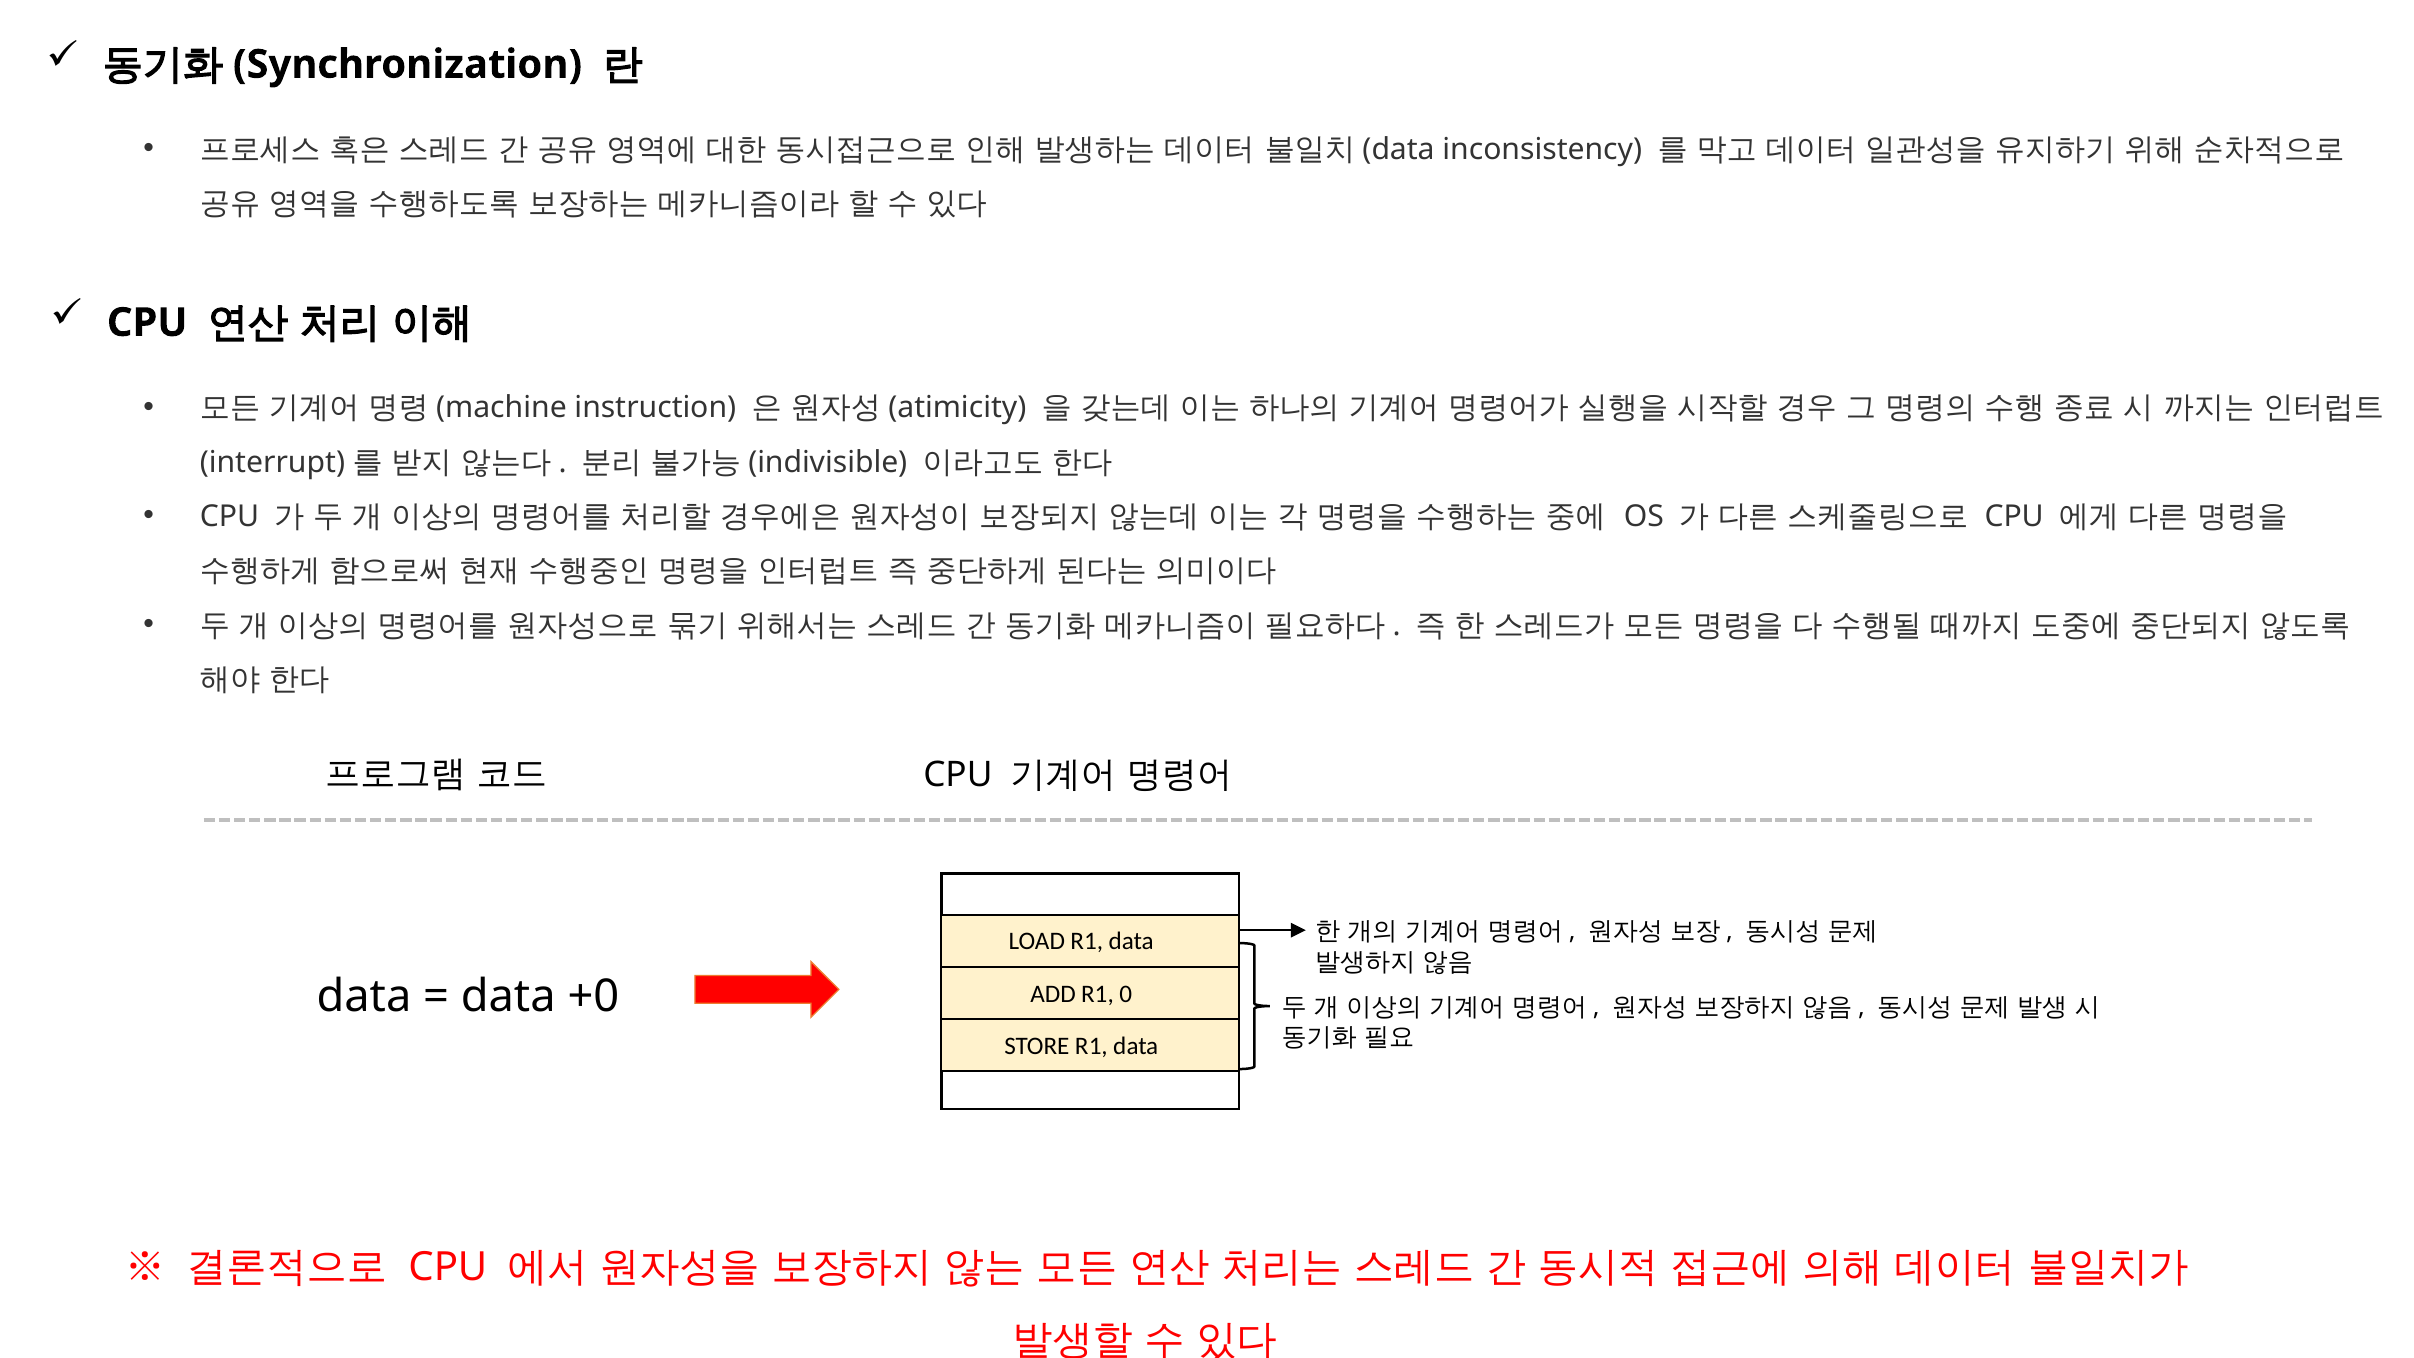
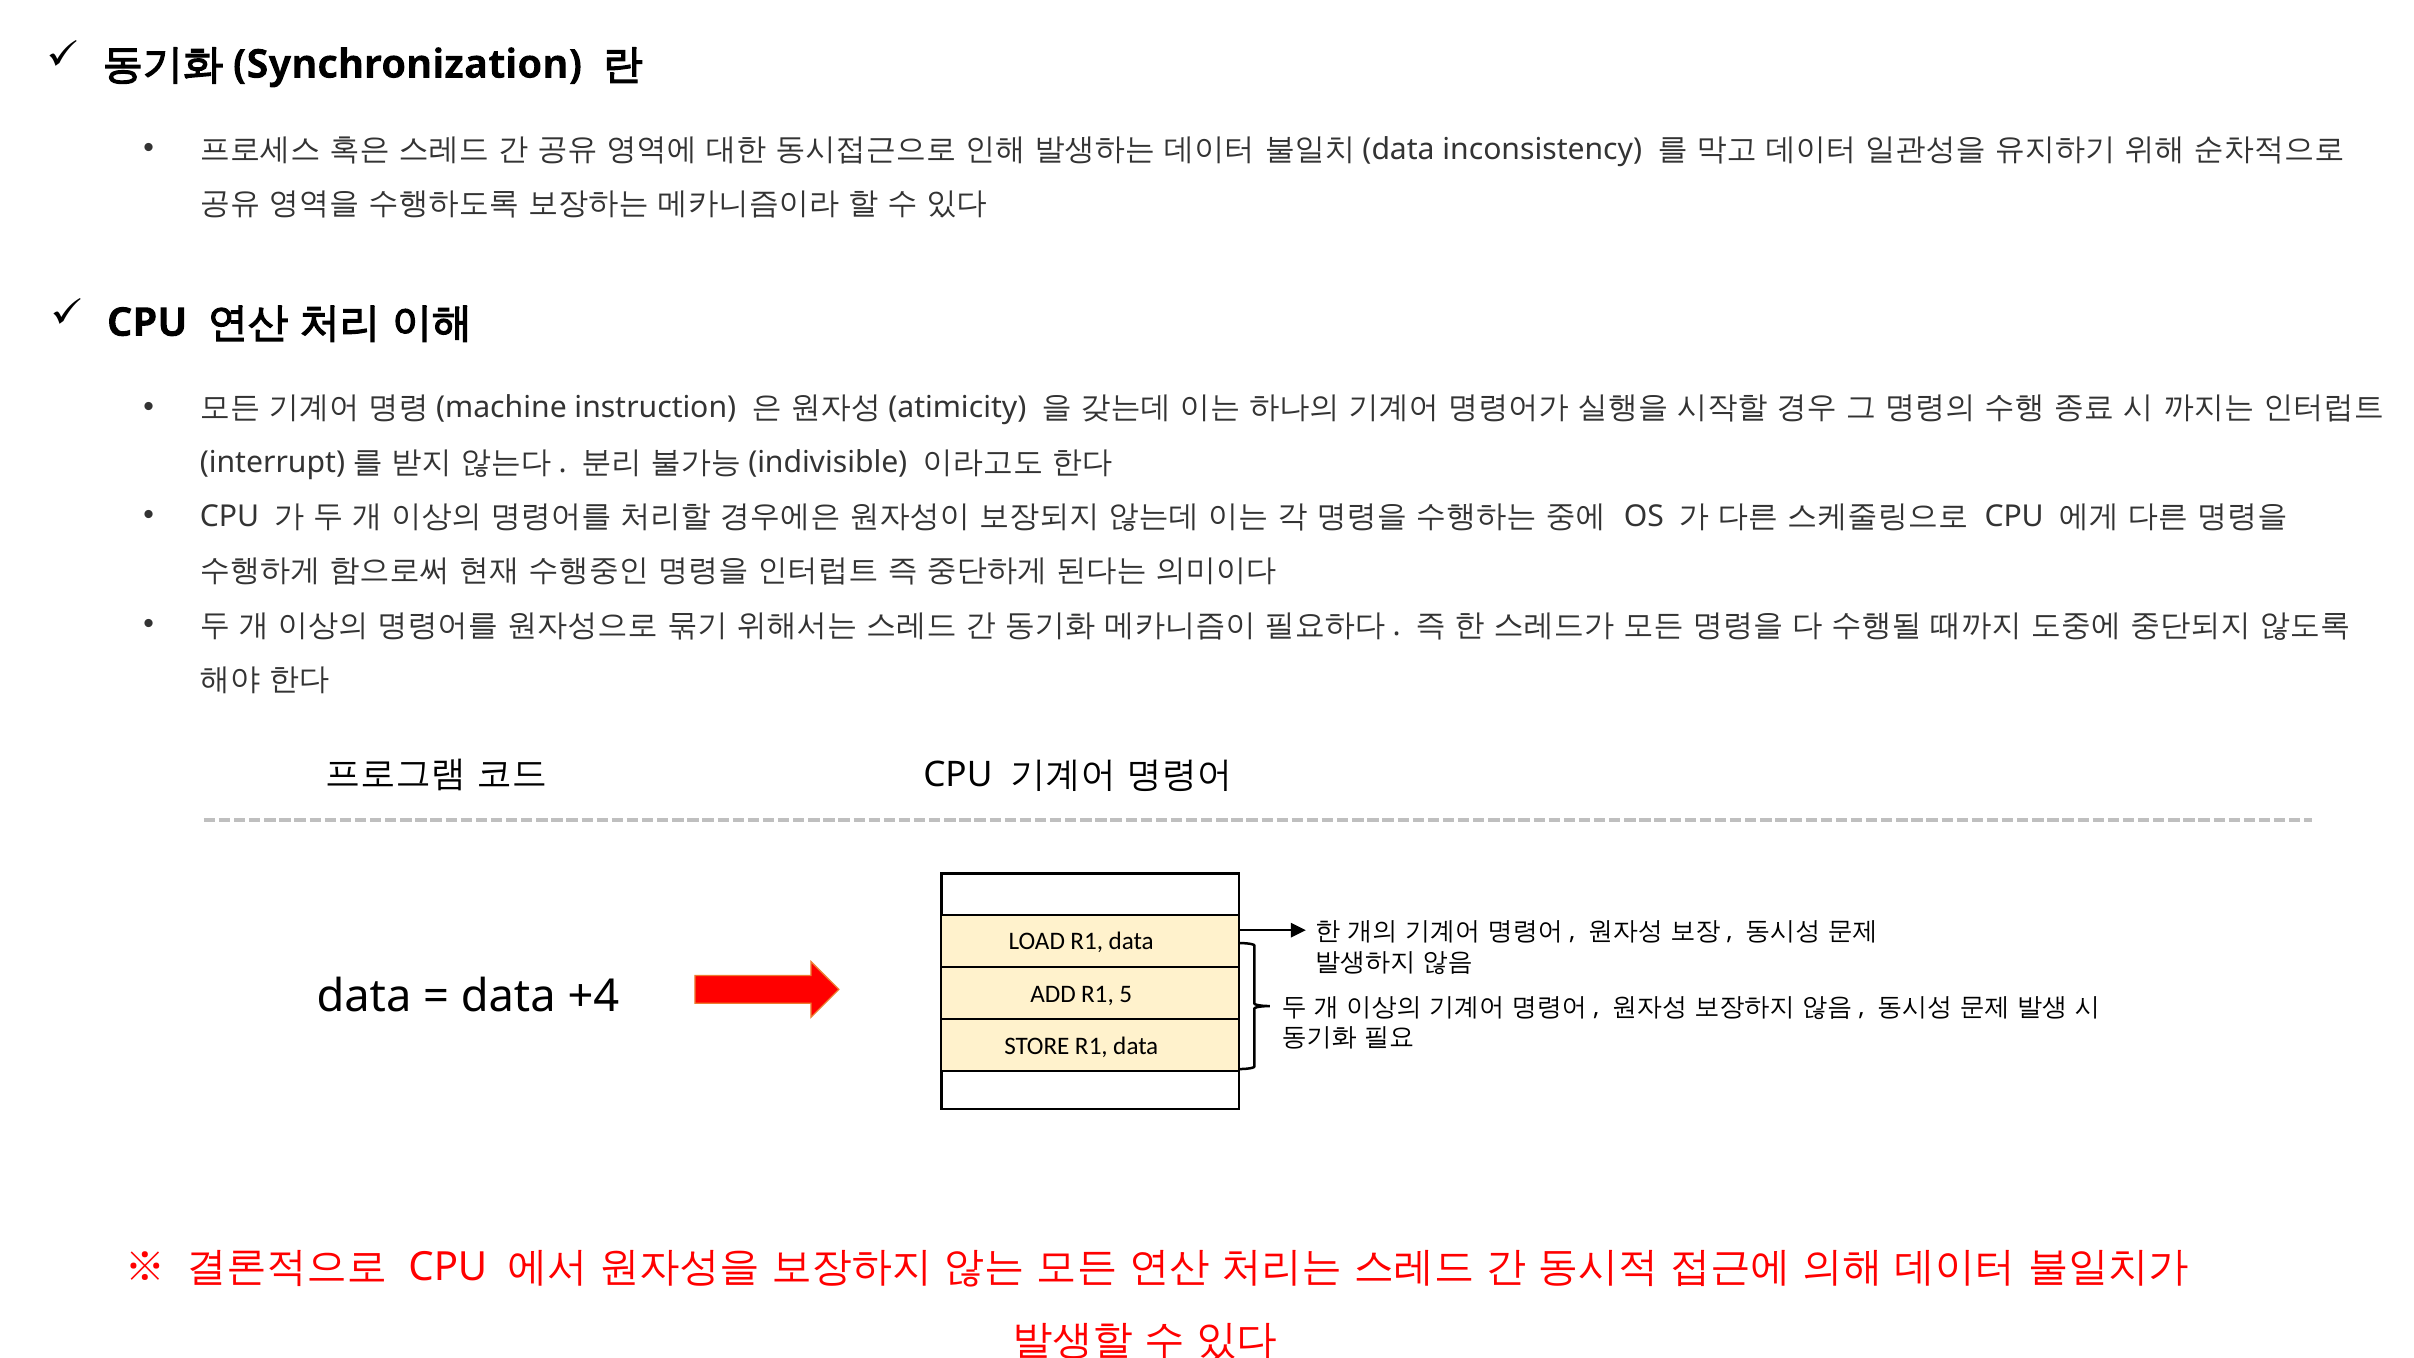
+0: +0 -> +4 (593, 996)
0: 0 -> 5 (1126, 994)
